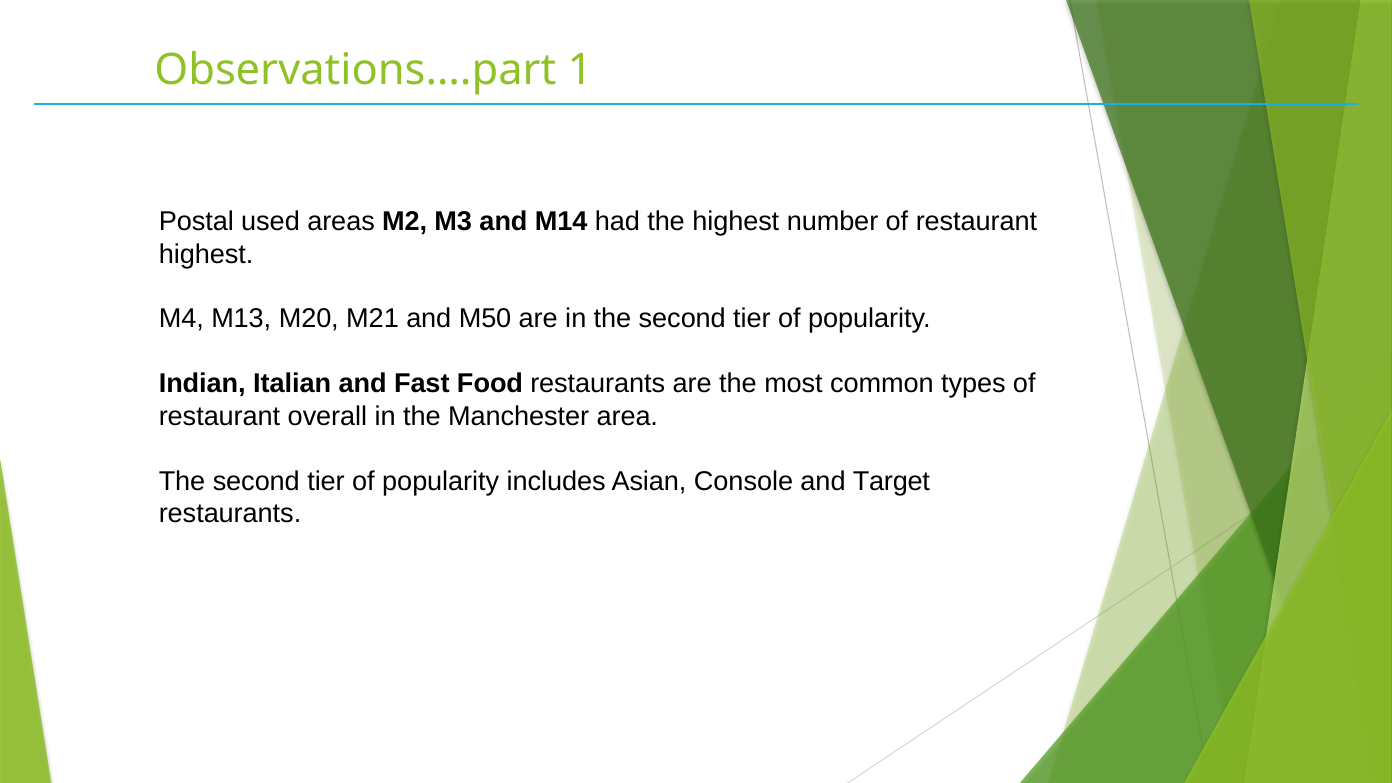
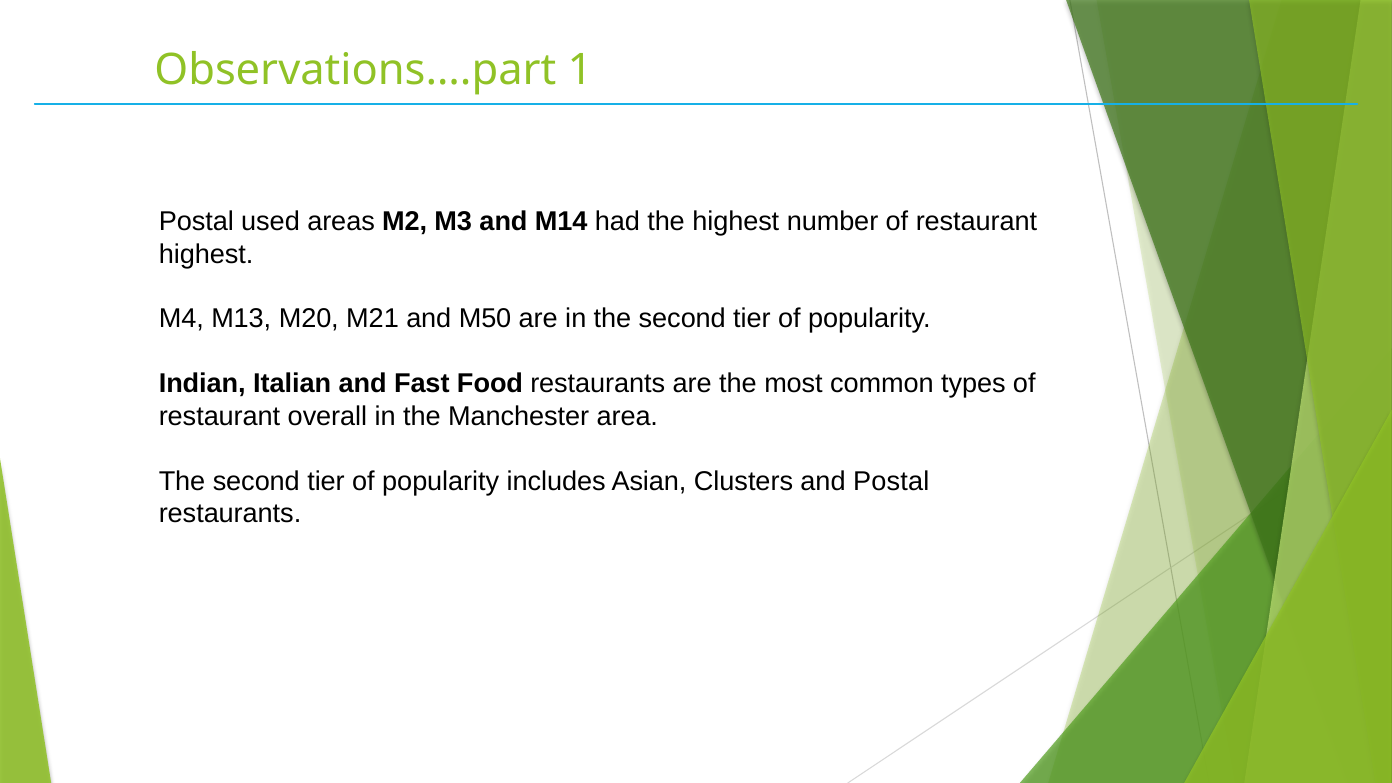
Console: Console -> Clusters (744, 481)
and Target: Target -> Postal (891, 481)
